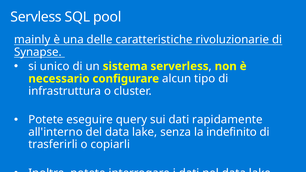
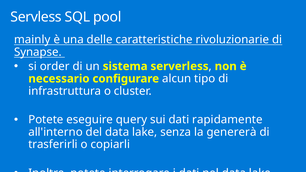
unico: unico -> order (55, 66)
indefinito: indefinito -> genererà (231, 132)
